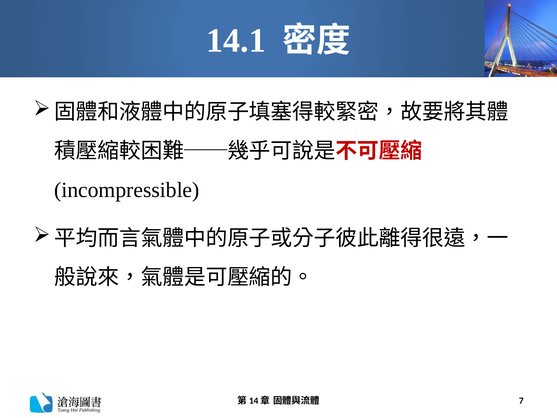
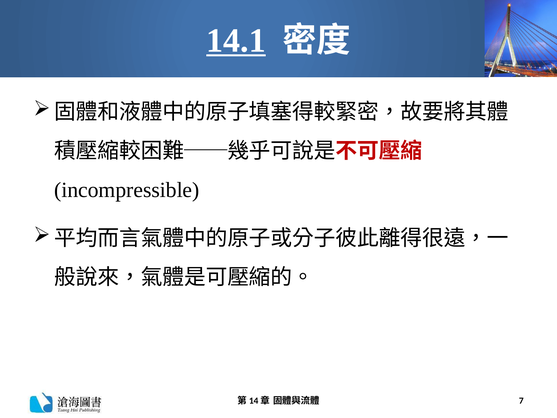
14.1 underline: none -> present (236, 41)
